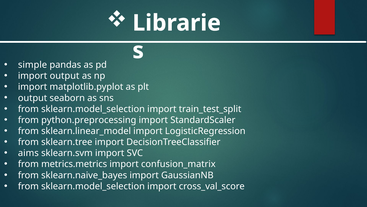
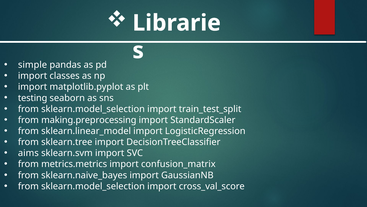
import output: output -> classes (65, 76)
output: output -> testing (33, 98)
python.preprocessing: python.preprocessing -> making.preprocessing (89, 120)
